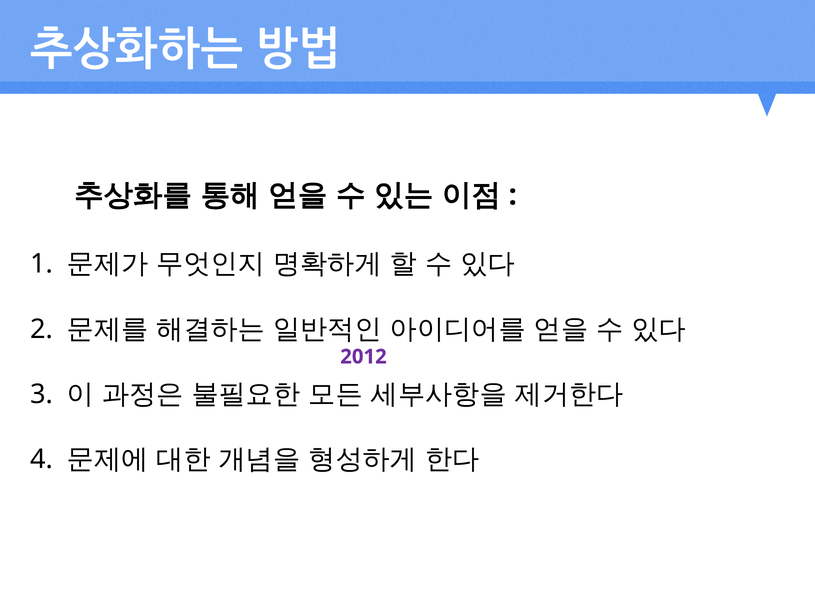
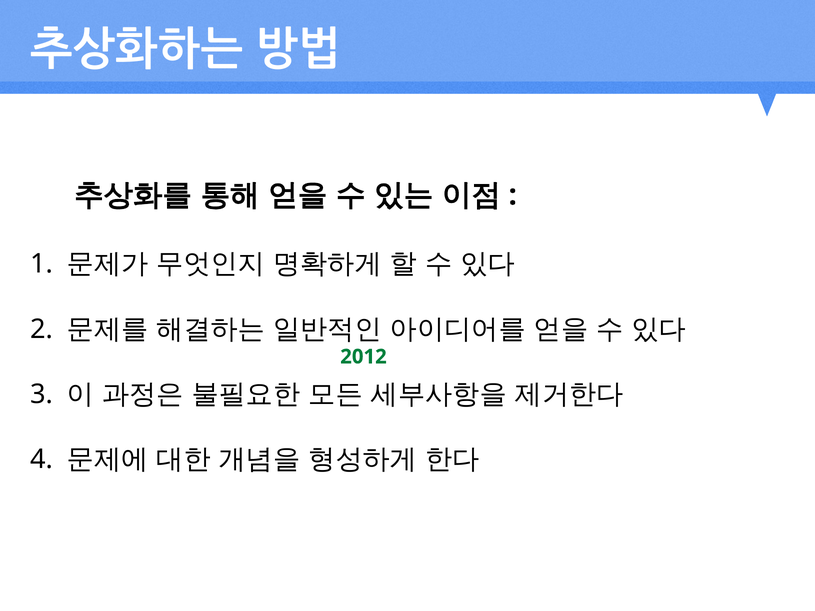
2012 colour: purple -> green (364, 357)
